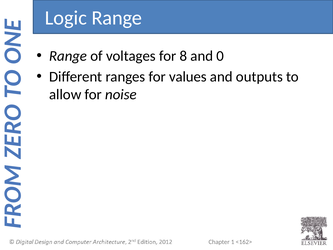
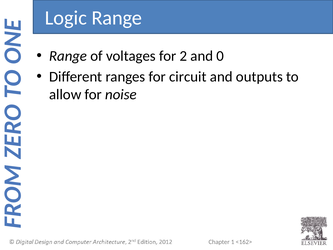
8: 8 -> 2 (183, 56)
values: values -> circuit (188, 77)
